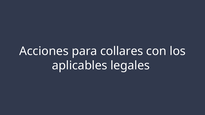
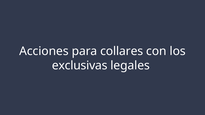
aplicables: aplicables -> exclusivas (80, 66)
